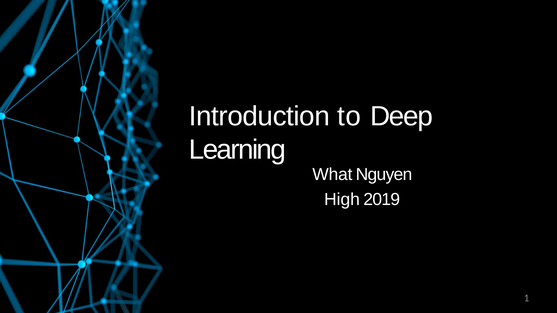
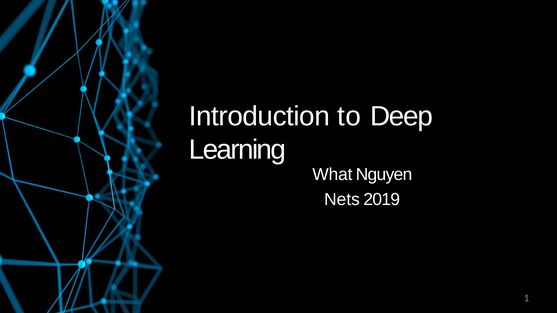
High: High -> Nets (342, 200)
